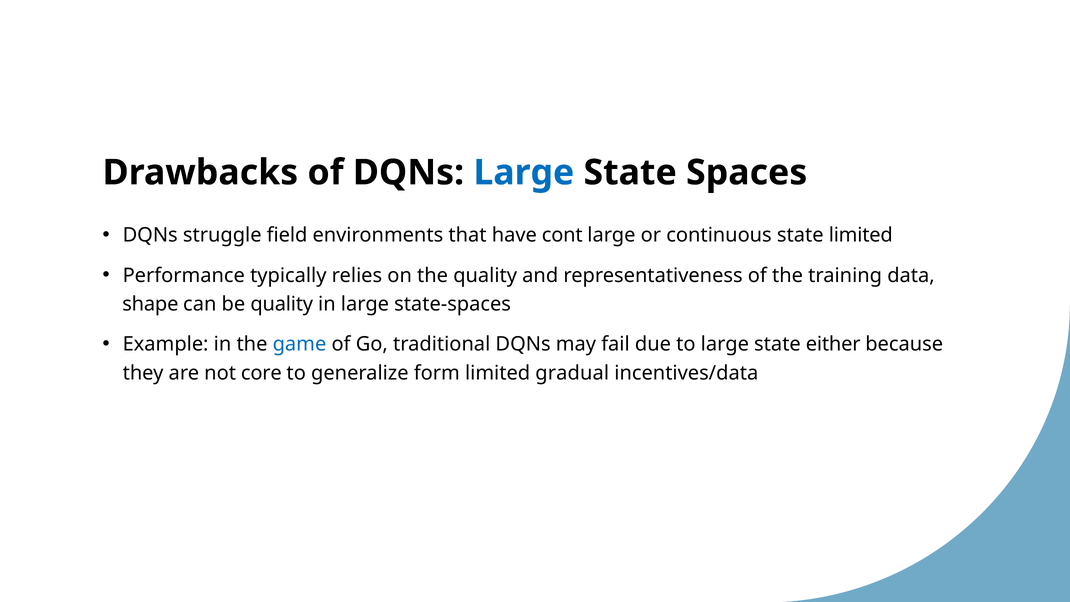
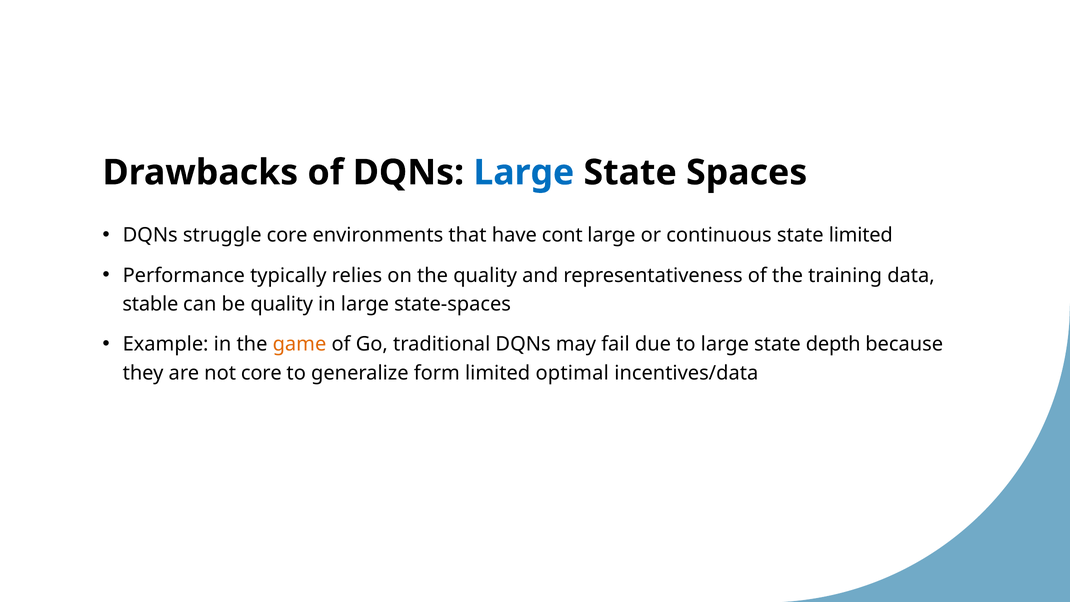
struggle field: field -> core (287, 235)
shape: shape -> stable (150, 304)
game colour: blue -> orange (299, 344)
either: either -> depth (833, 344)
gradual: gradual -> optimal (572, 373)
